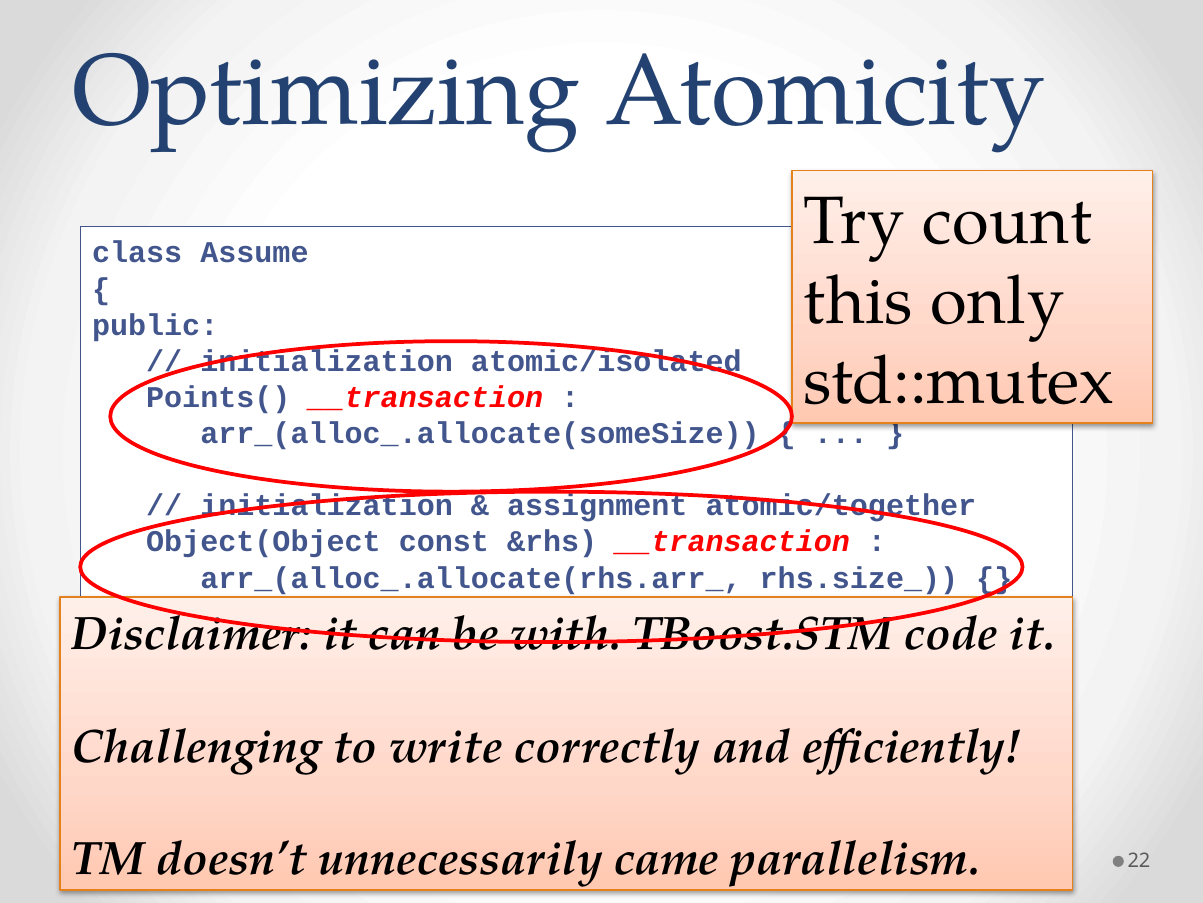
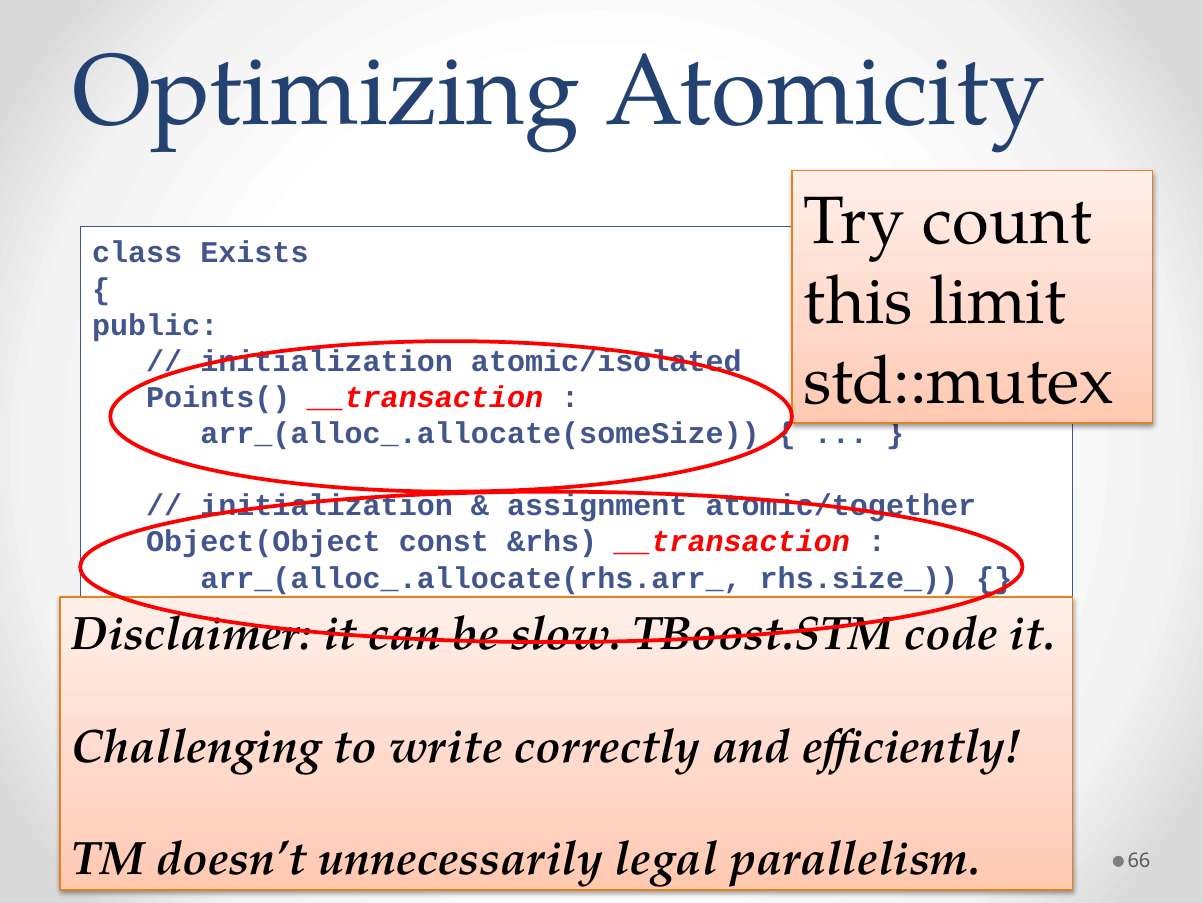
Assume: Assume -> Exists (254, 253)
only: only -> limit (998, 301)
with: with -> slow (566, 634)
came: came -> legal (666, 859)
22: 22 -> 66 (1139, 860)
